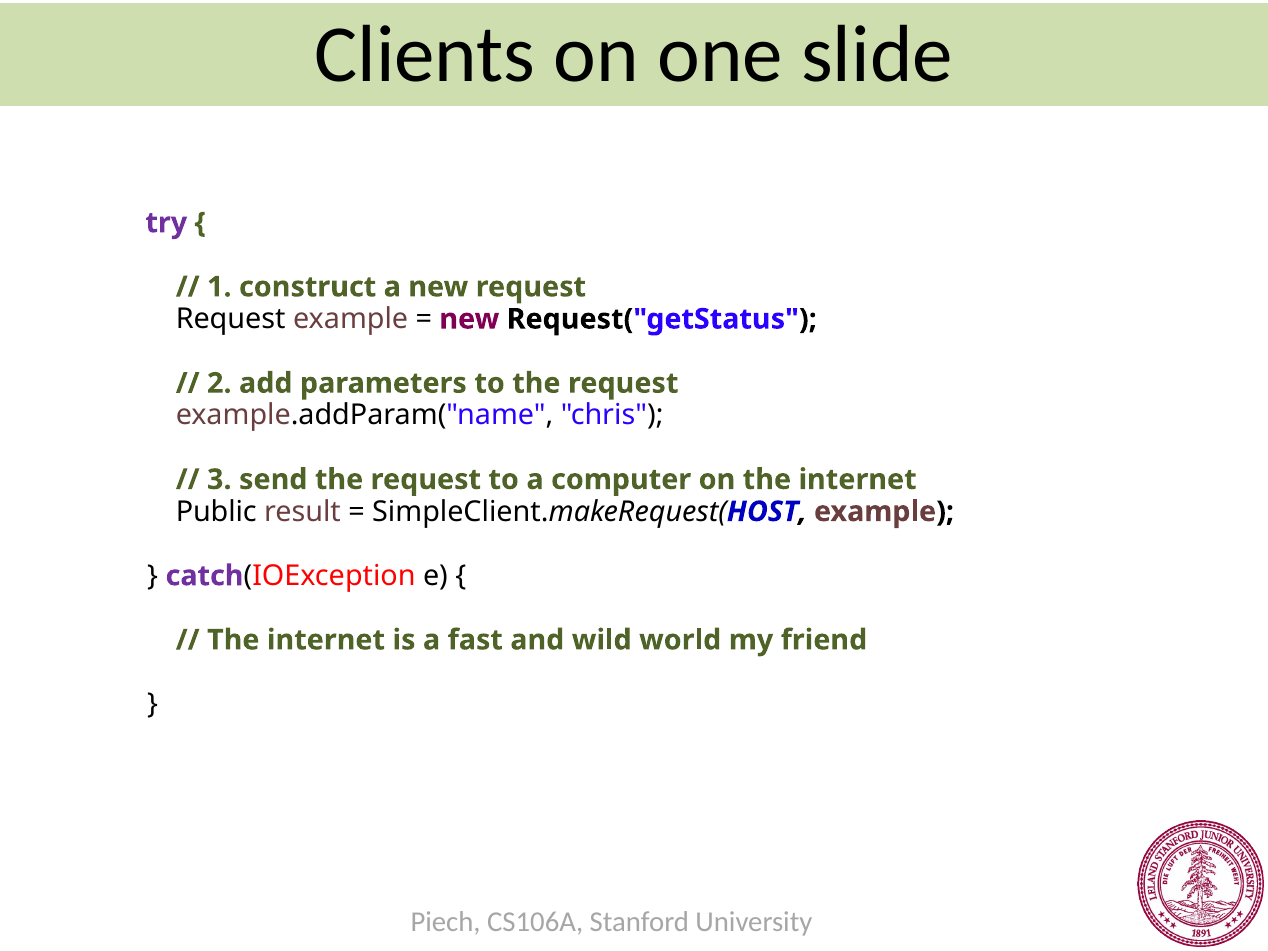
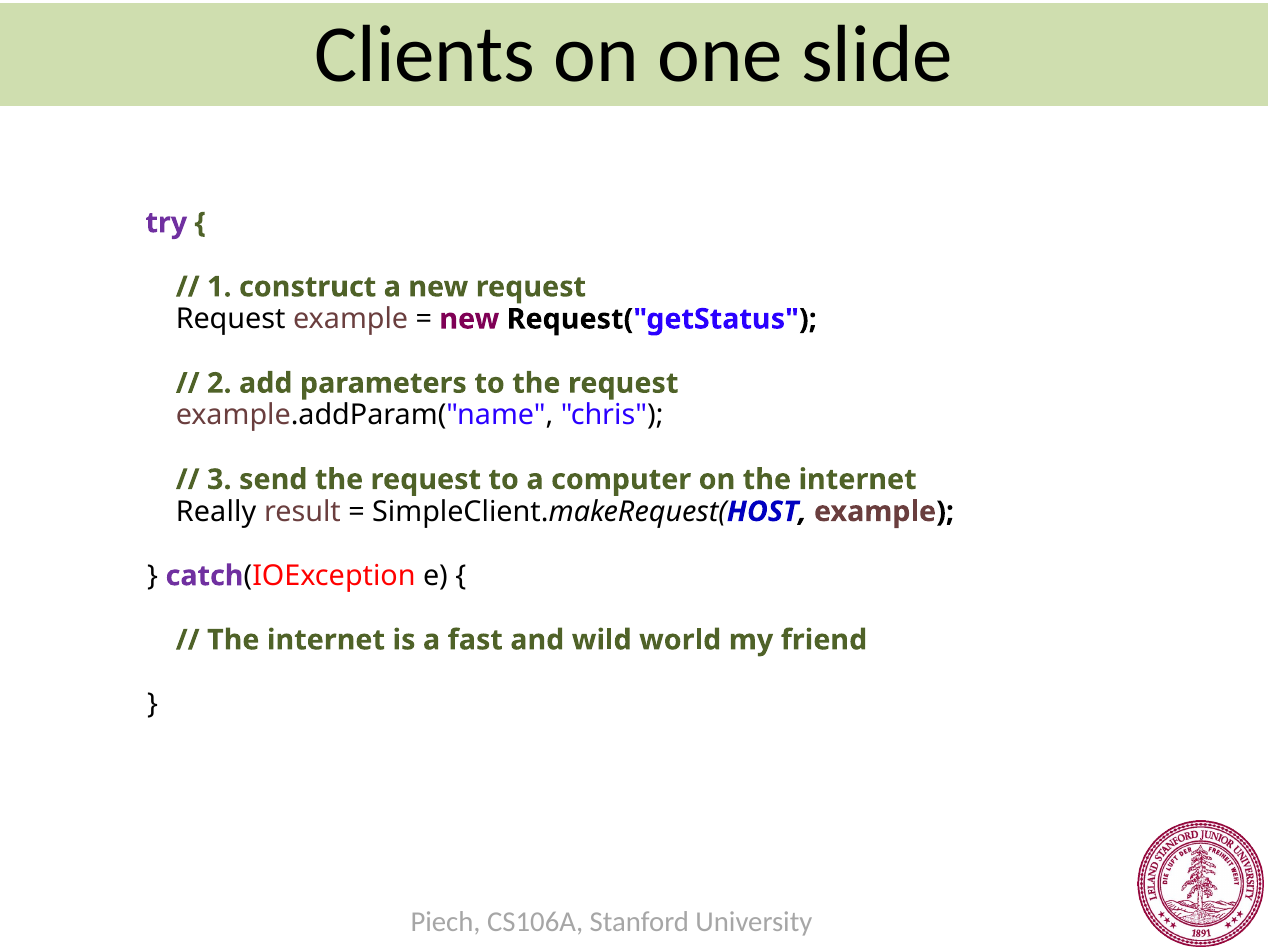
Public: Public -> Really (216, 512)
